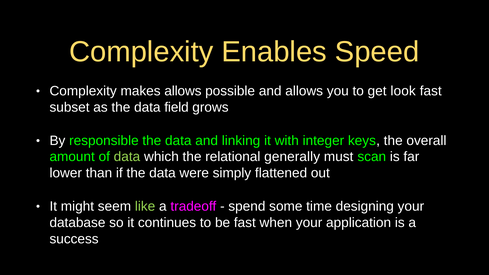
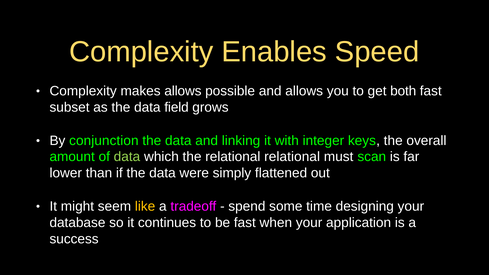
look: look -> both (403, 91)
responsible: responsible -> conjunction (104, 141)
relational generally: generally -> relational (292, 157)
like colour: light green -> yellow (145, 206)
